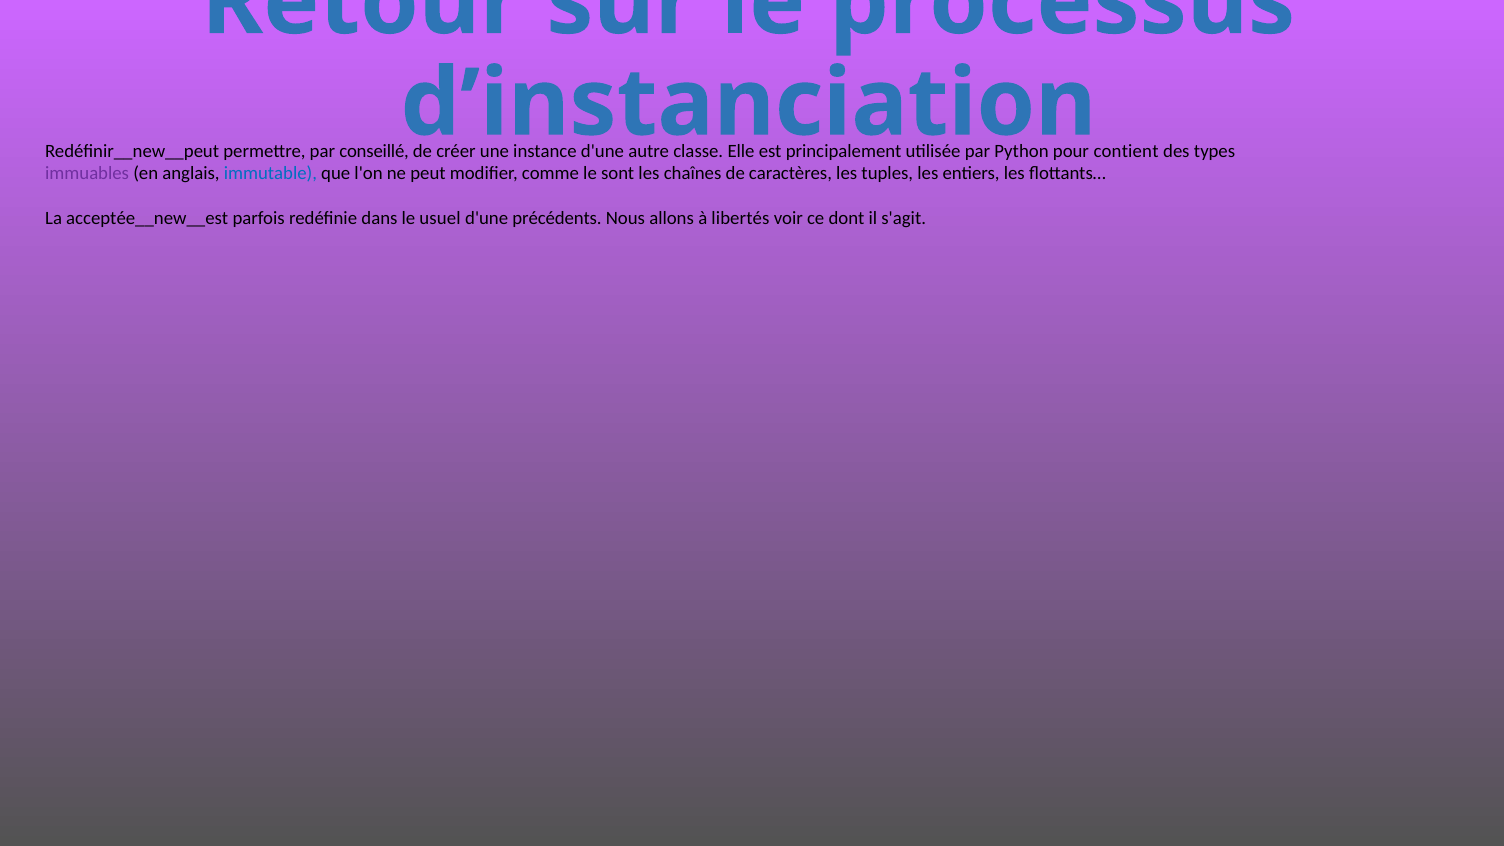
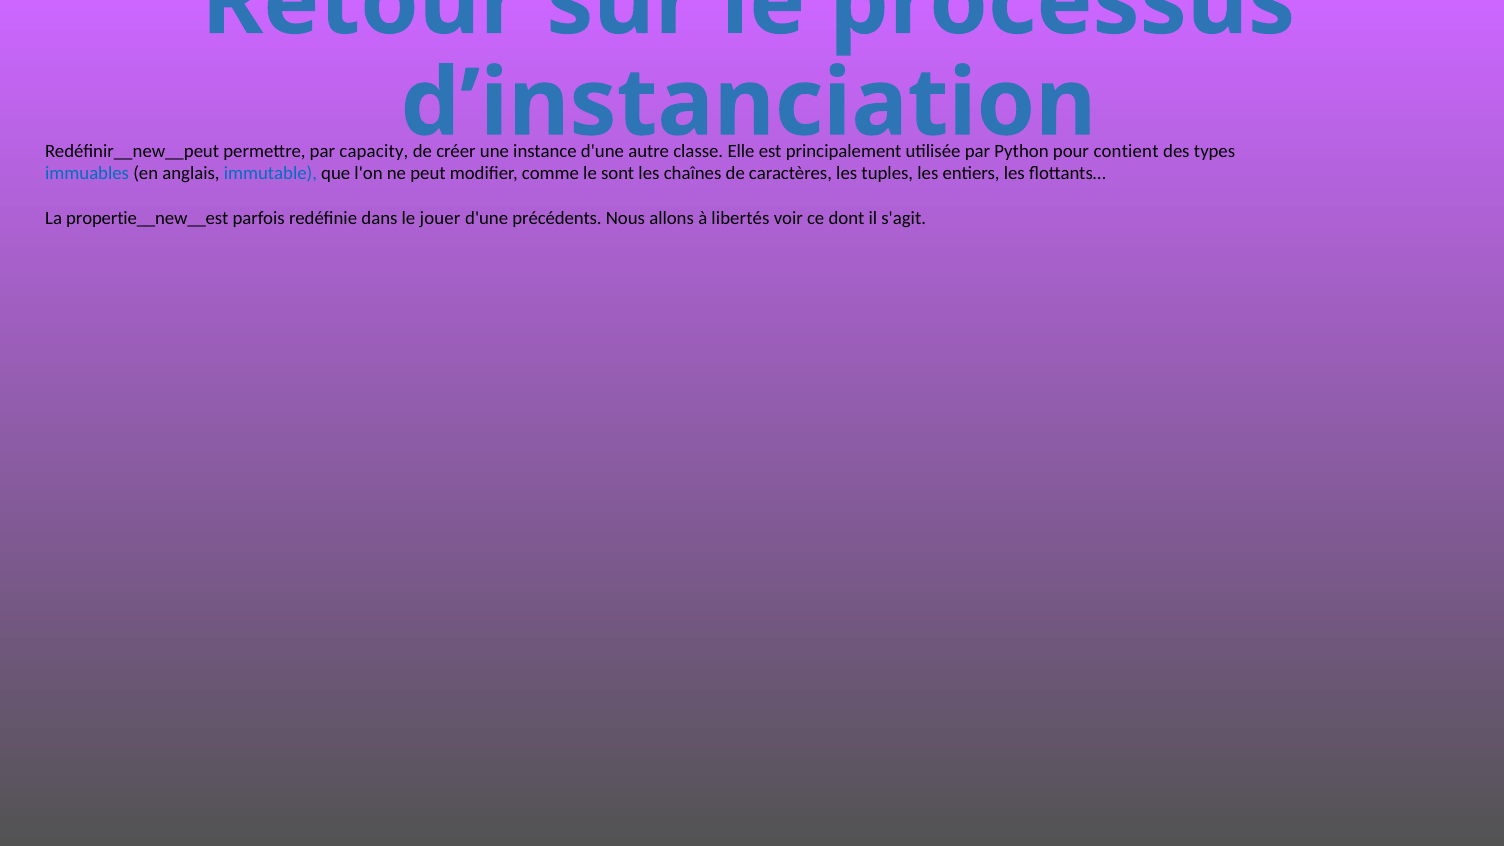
conseillé: conseillé -> capacity (374, 151)
immuables colour: purple -> blue (87, 174)
acceptée__new__est: acceptée__new__est -> propertie__new__est (147, 219)
usuel: usuel -> jouer (440, 219)
